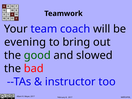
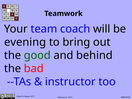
slowed: slowed -> behind (94, 55)
